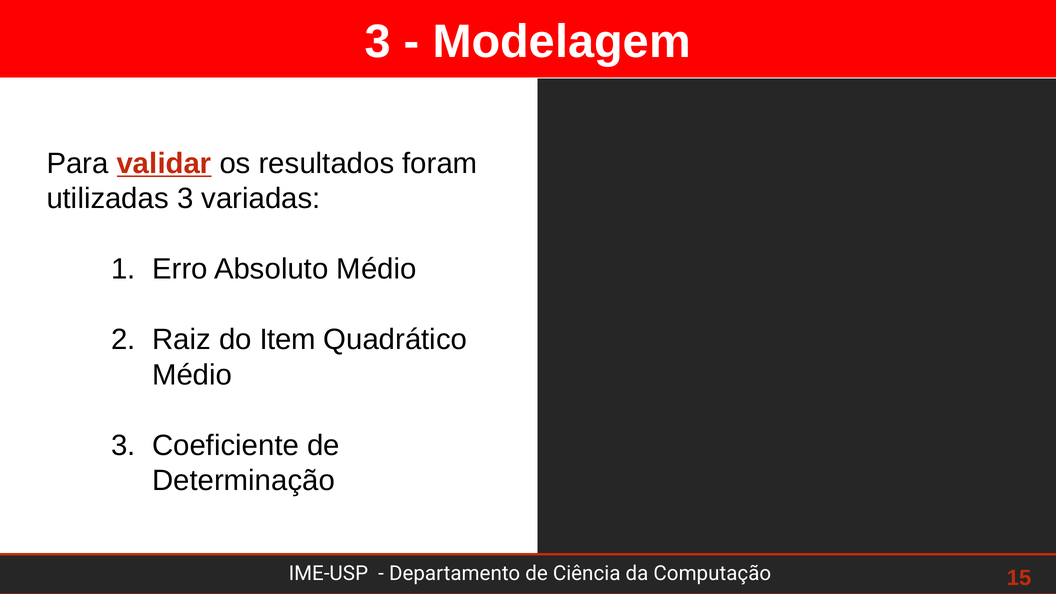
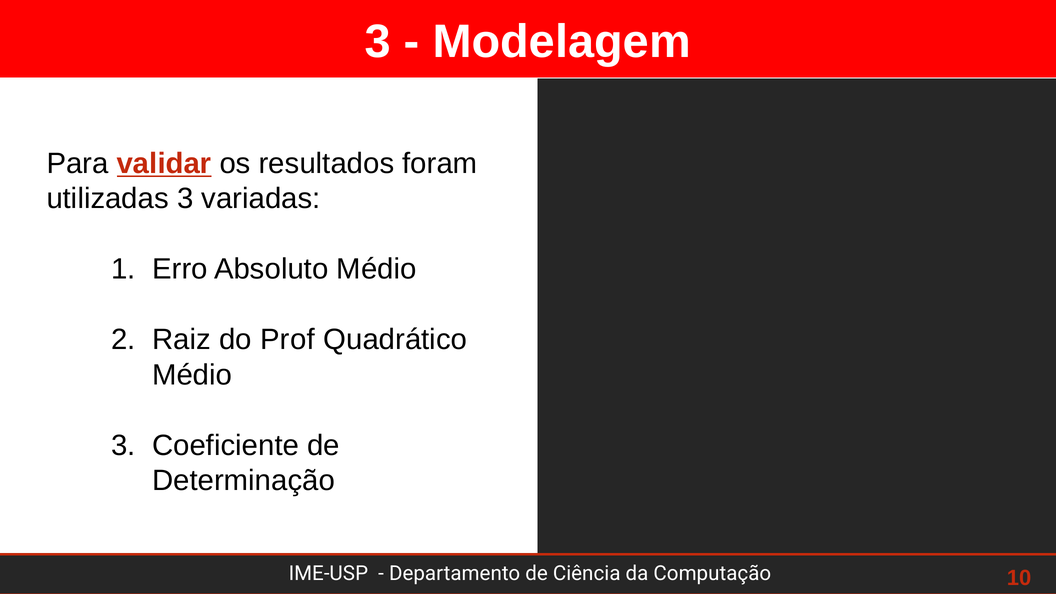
Item: Item -> Prof (287, 340)
15: 15 -> 10 (1019, 578)
